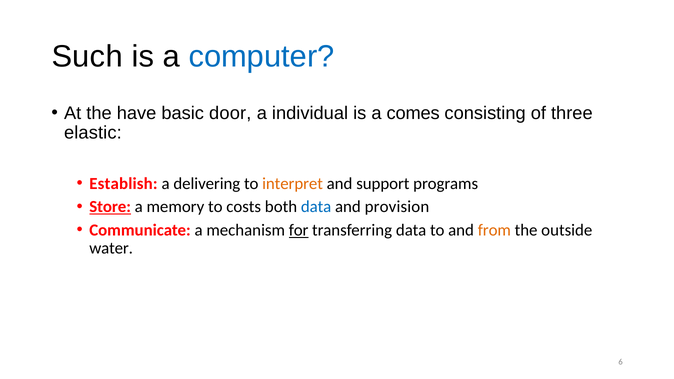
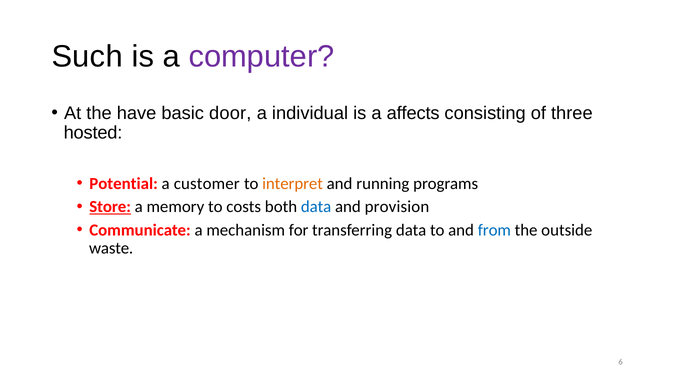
computer colour: blue -> purple (262, 57)
comes: comes -> affects (413, 113)
elastic: elastic -> hosted (93, 133)
Establish: Establish -> Potential (124, 184)
delivering: delivering -> customer (207, 184)
support: support -> running (383, 184)
for underline: present -> none (299, 230)
from colour: orange -> blue (494, 230)
water: water -> waste (111, 248)
